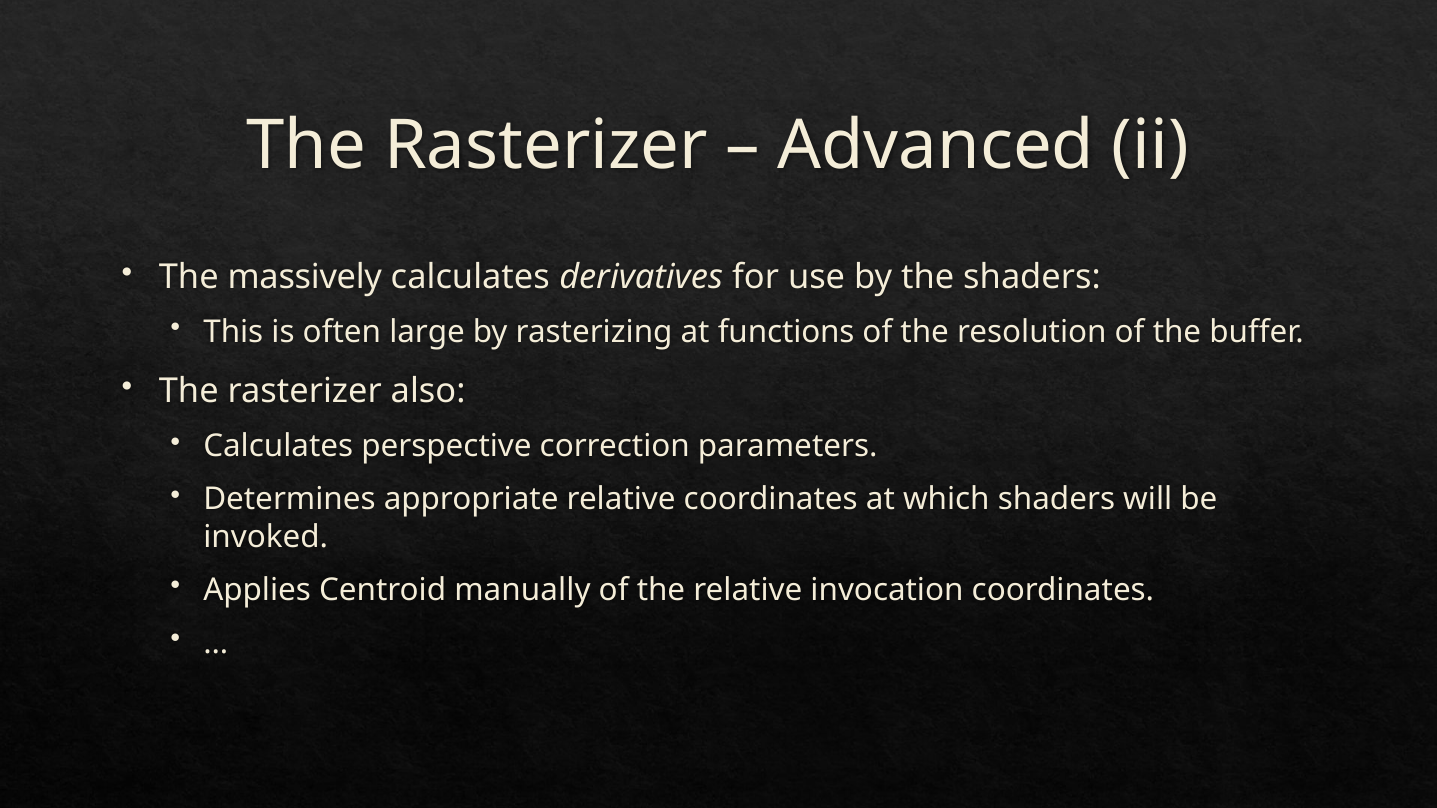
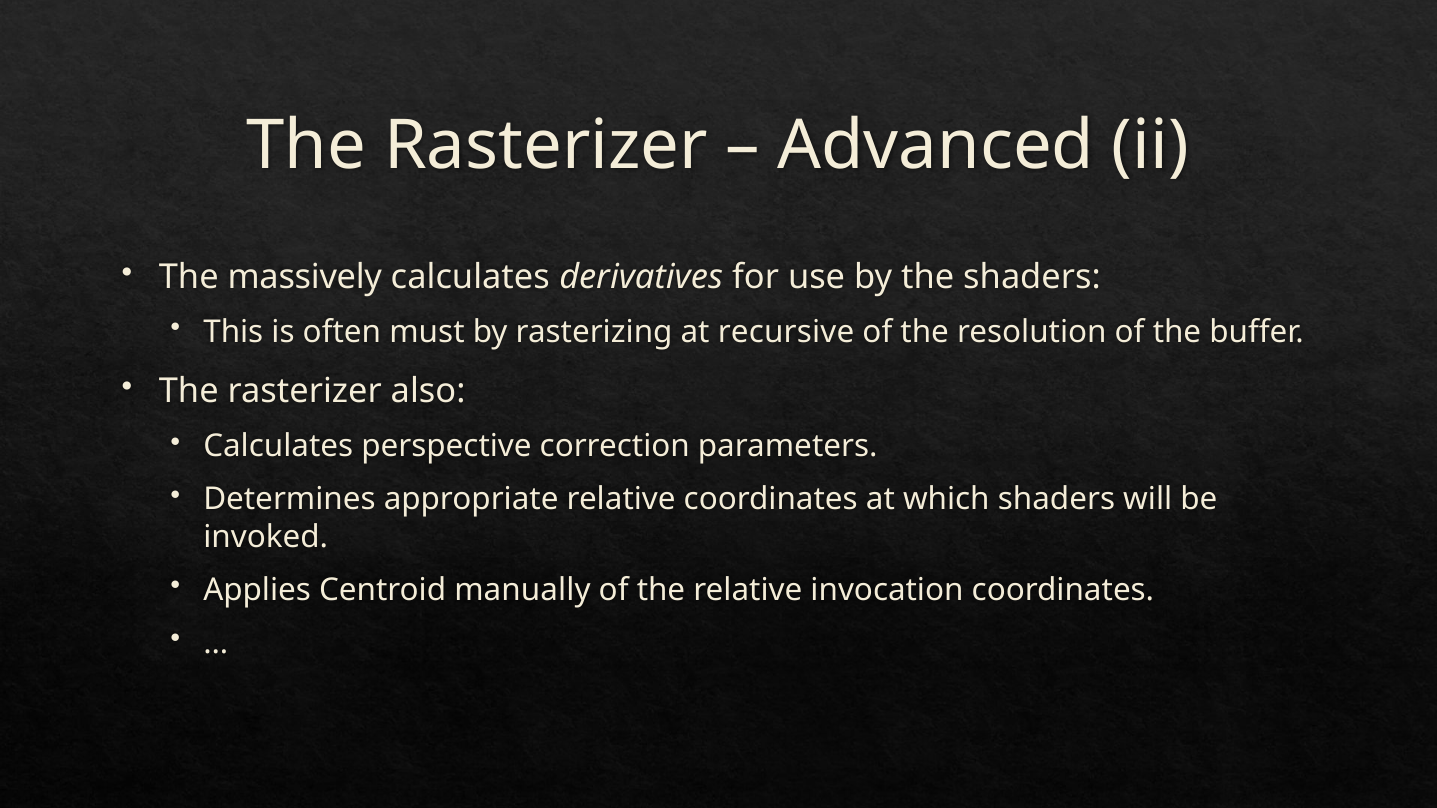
large: large -> must (427, 332)
functions: functions -> recursive (786, 332)
